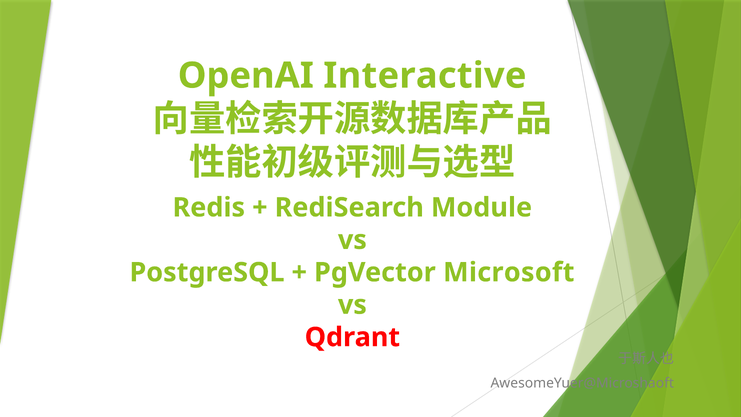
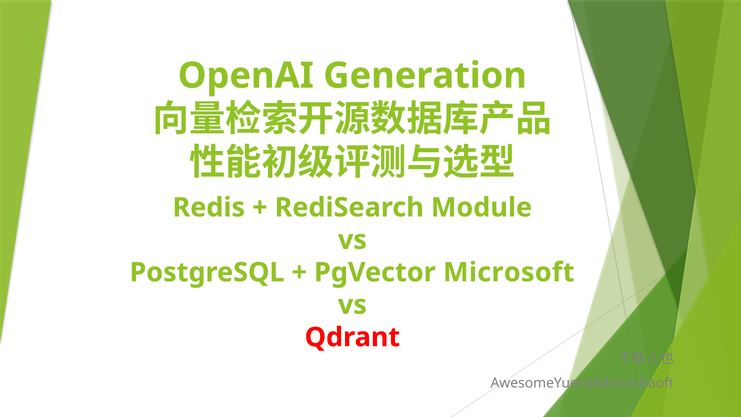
Interactive: Interactive -> Generation (425, 76)
